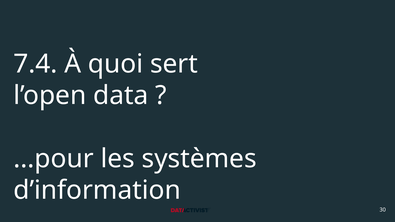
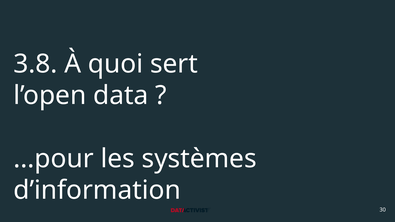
7.4: 7.4 -> 3.8 (35, 64)
